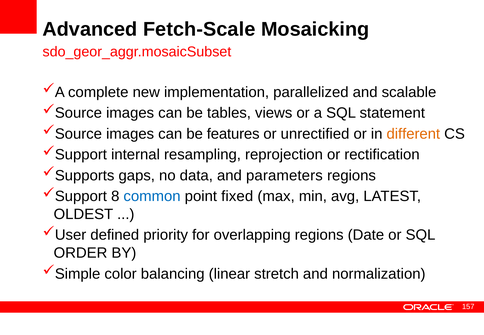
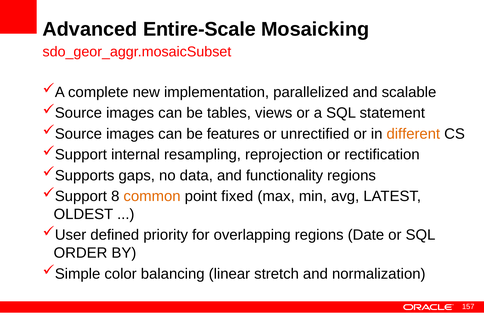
Fetch-Scale: Fetch-Scale -> Entire-Scale (199, 29)
parameters: parameters -> functionality (285, 176)
common colour: blue -> orange (152, 196)
